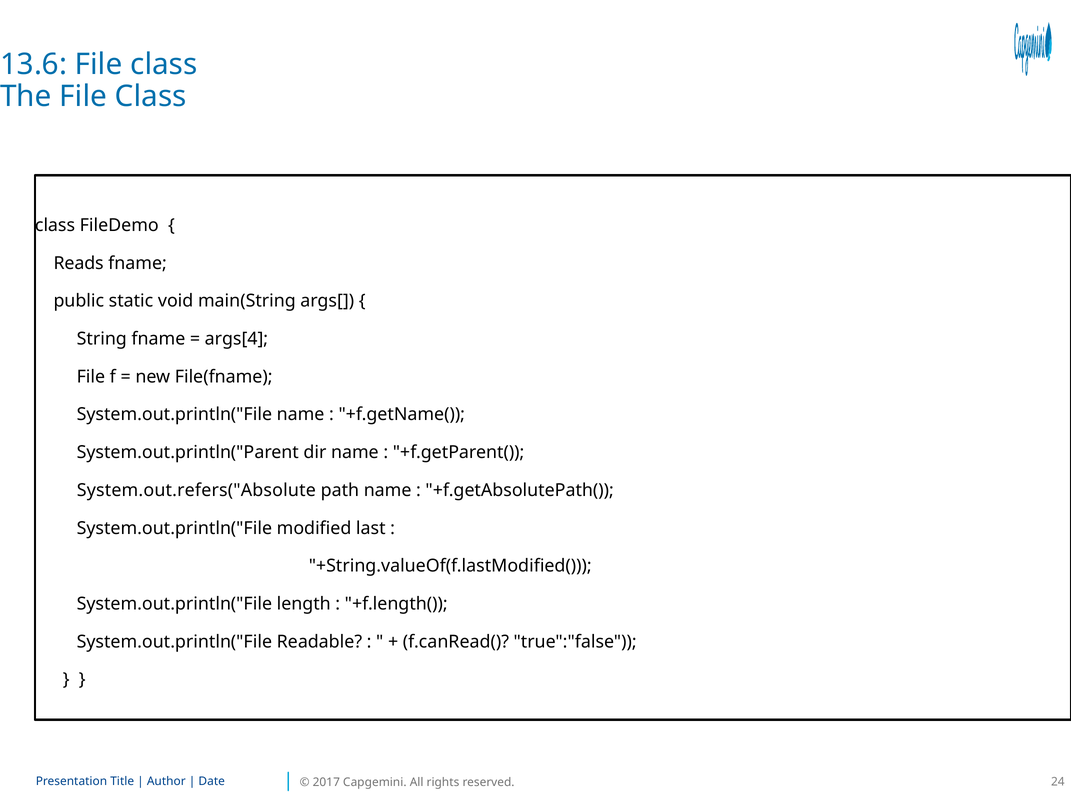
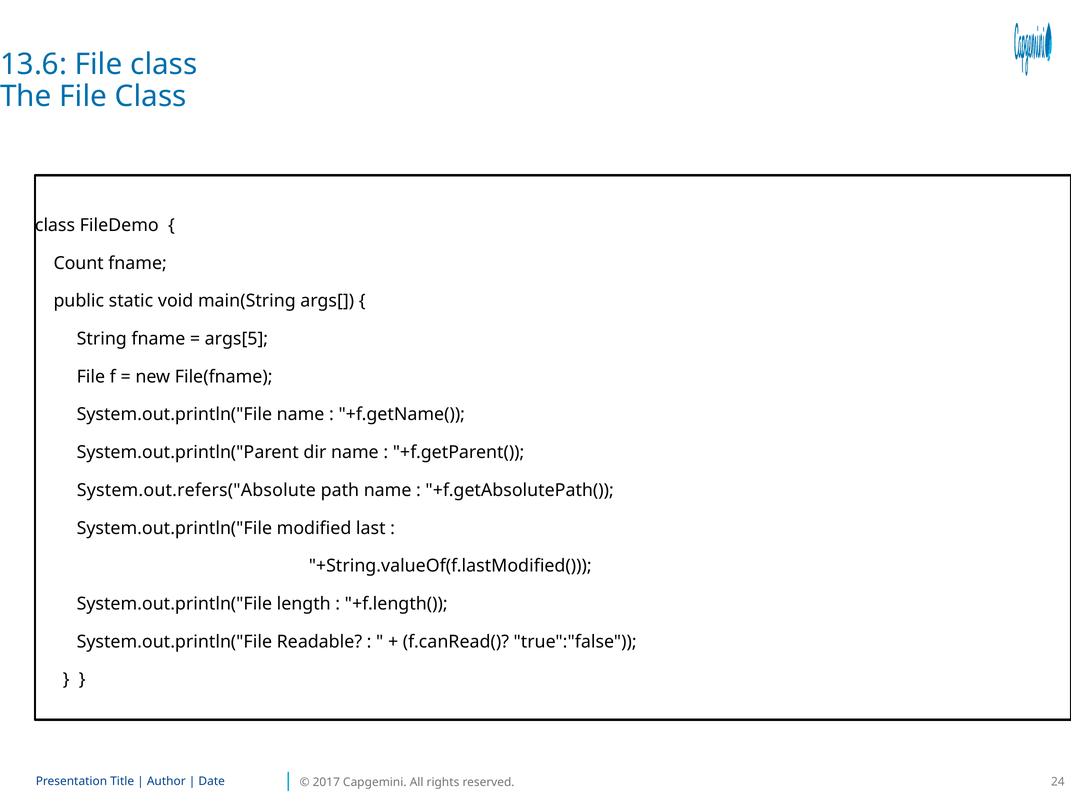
Reads: Reads -> Count (79, 263)
args[4: args[4 -> args[5 (236, 339)
